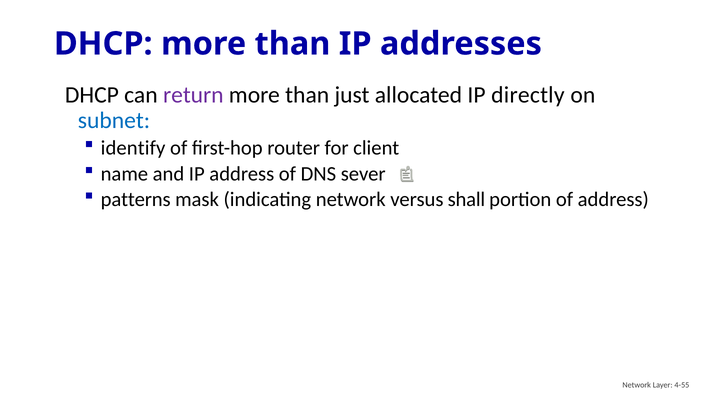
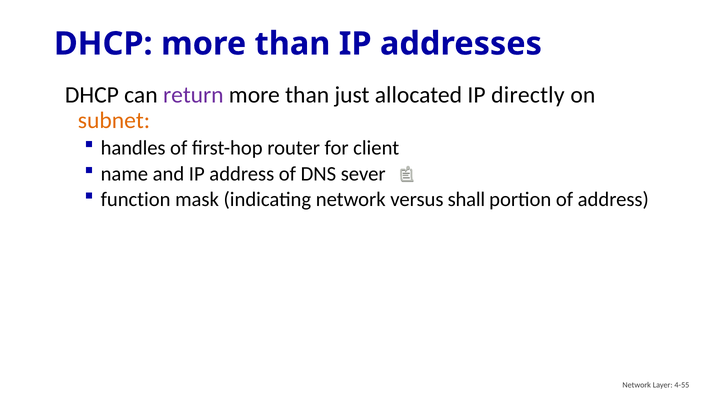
subnet colour: blue -> orange (114, 120)
identify: identify -> handles (133, 148)
patterns: patterns -> function (136, 200)
